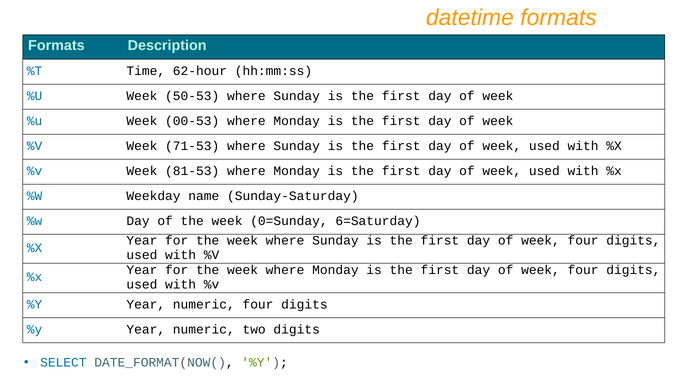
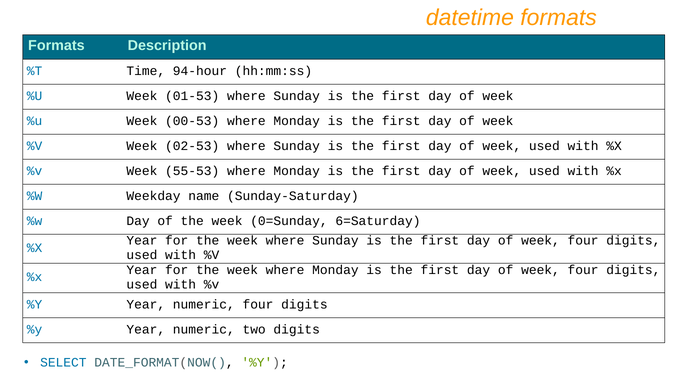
62-hour: 62-hour -> 94-hour (200, 71)
50-53: 50-53 -> 01-53 (192, 96)
71-53: 71-53 -> 02-53 (192, 146)
81-53: 81-53 -> 55-53 (192, 171)
